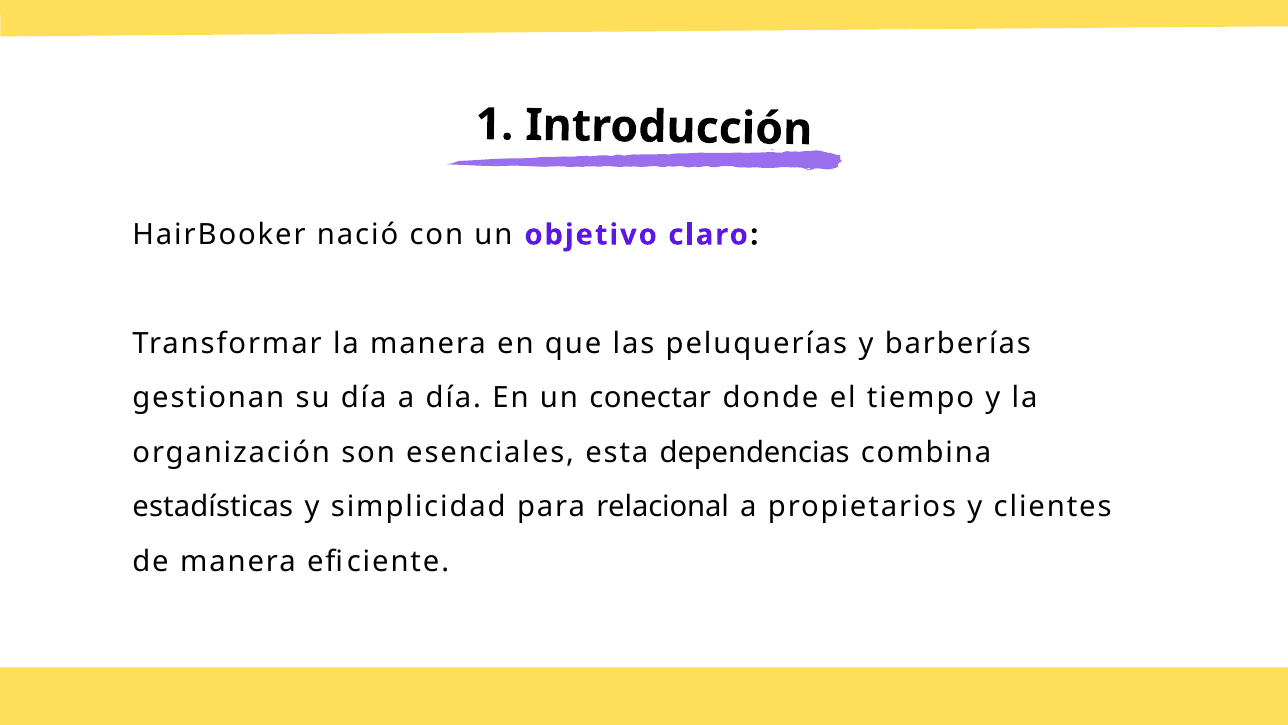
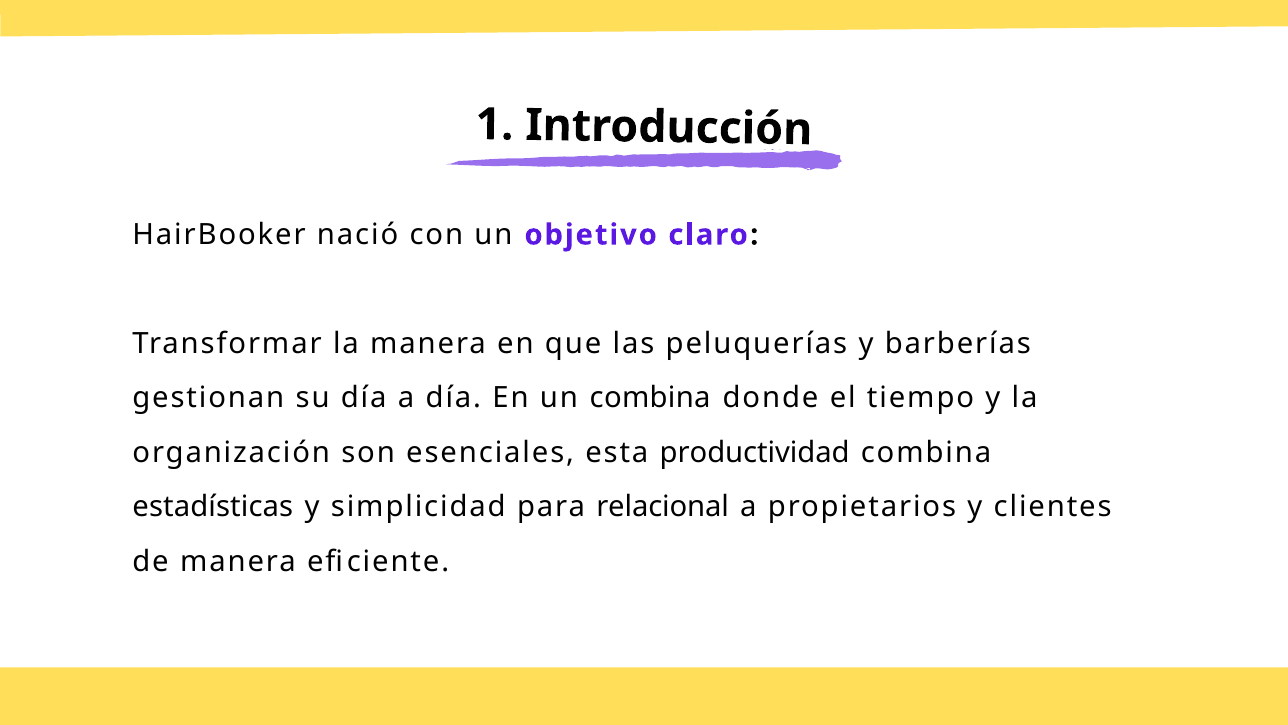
un conectar: conectar -> combina (650, 398)
dependencias: dependencias -> productividad (755, 452)
